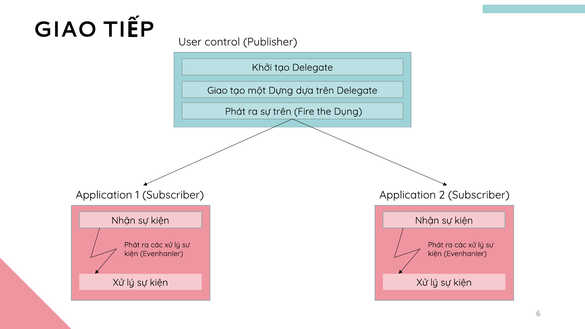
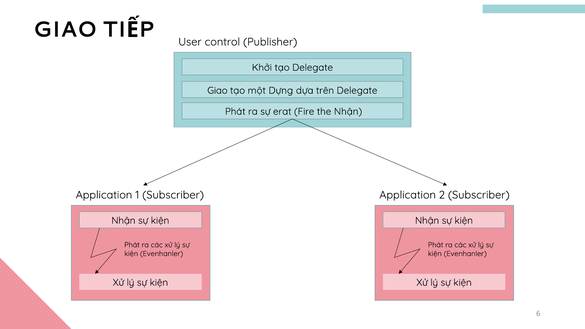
sự trên: trên -> erat (282, 112)
the Dụng: Dụng -> Nhận (348, 112)
